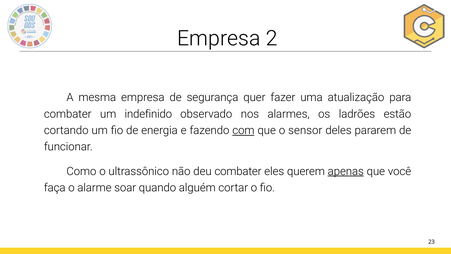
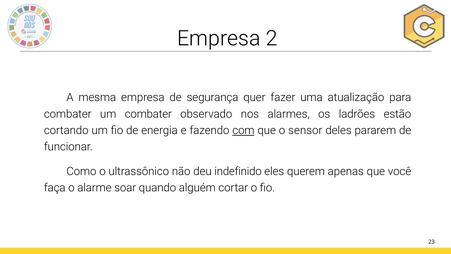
um indefinido: indefinido -> combater (148, 114)
deu combater: combater -> indefinido (238, 171)
apenas underline: present -> none (346, 171)
